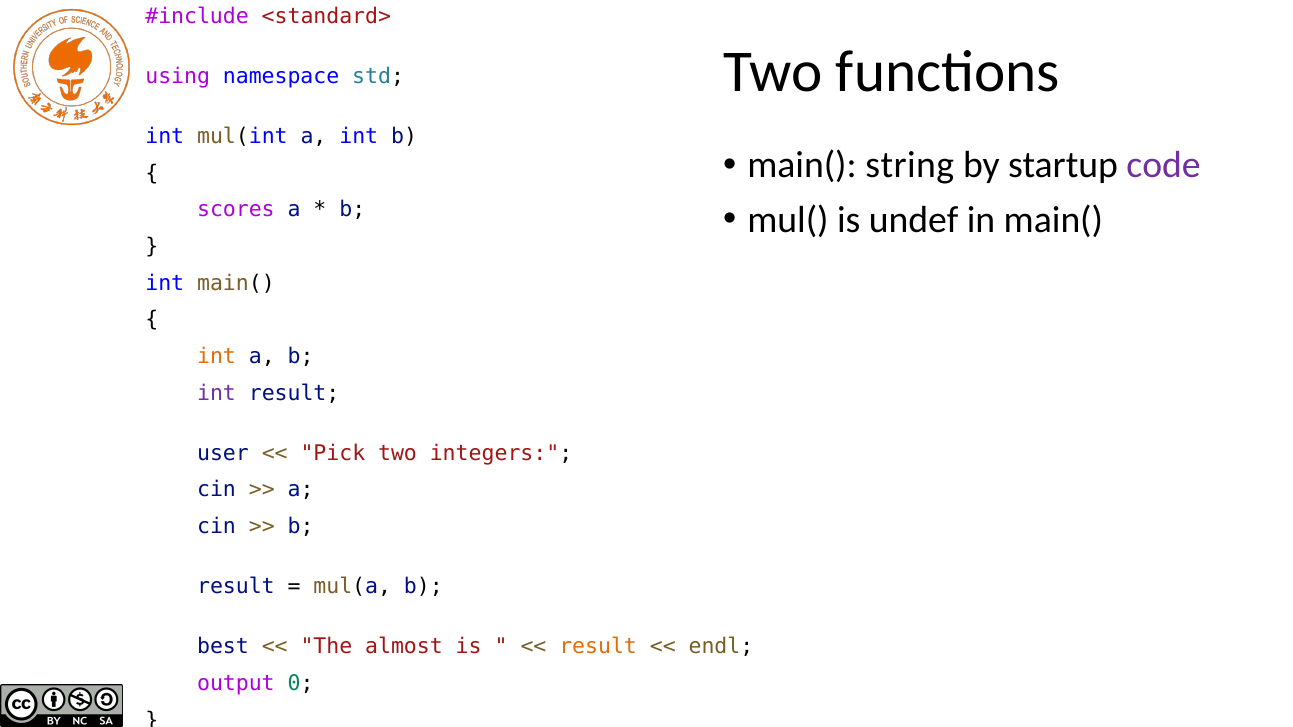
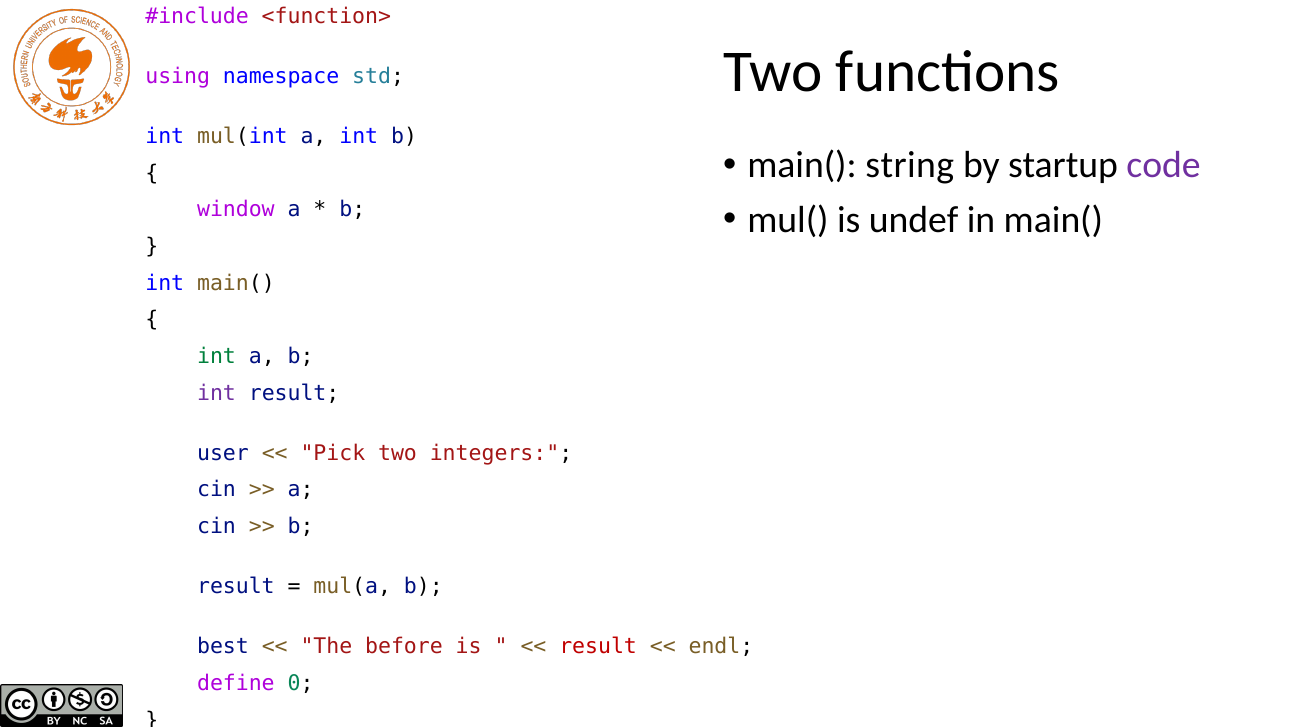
<standard>: <standard> -> <function> (326, 16)
scores: scores -> window (236, 210)
int colour: orange -> green (216, 357)
almost: almost -> before (404, 647)
result colour: orange -> red (598, 647)
output: output -> define (236, 684)
